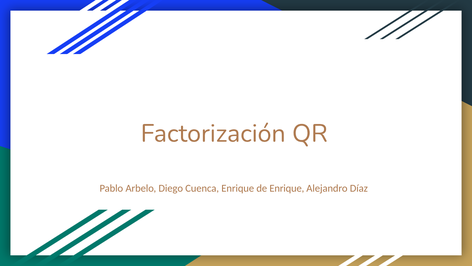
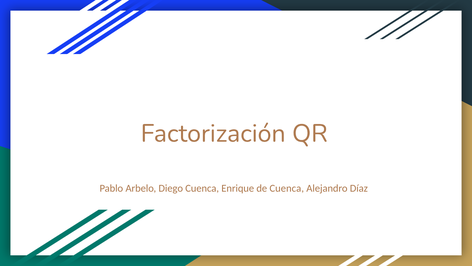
de Enrique: Enrique -> Cuenca (287, 188)
